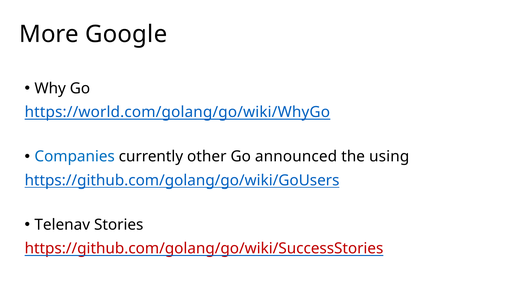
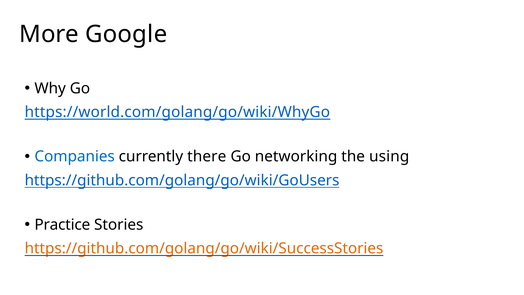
other: other -> there (207, 156)
announced: announced -> networking (296, 156)
Telenav: Telenav -> Practice (62, 225)
https://github.com/golang/go/wiki/SuccessStories colour: red -> orange (204, 248)
